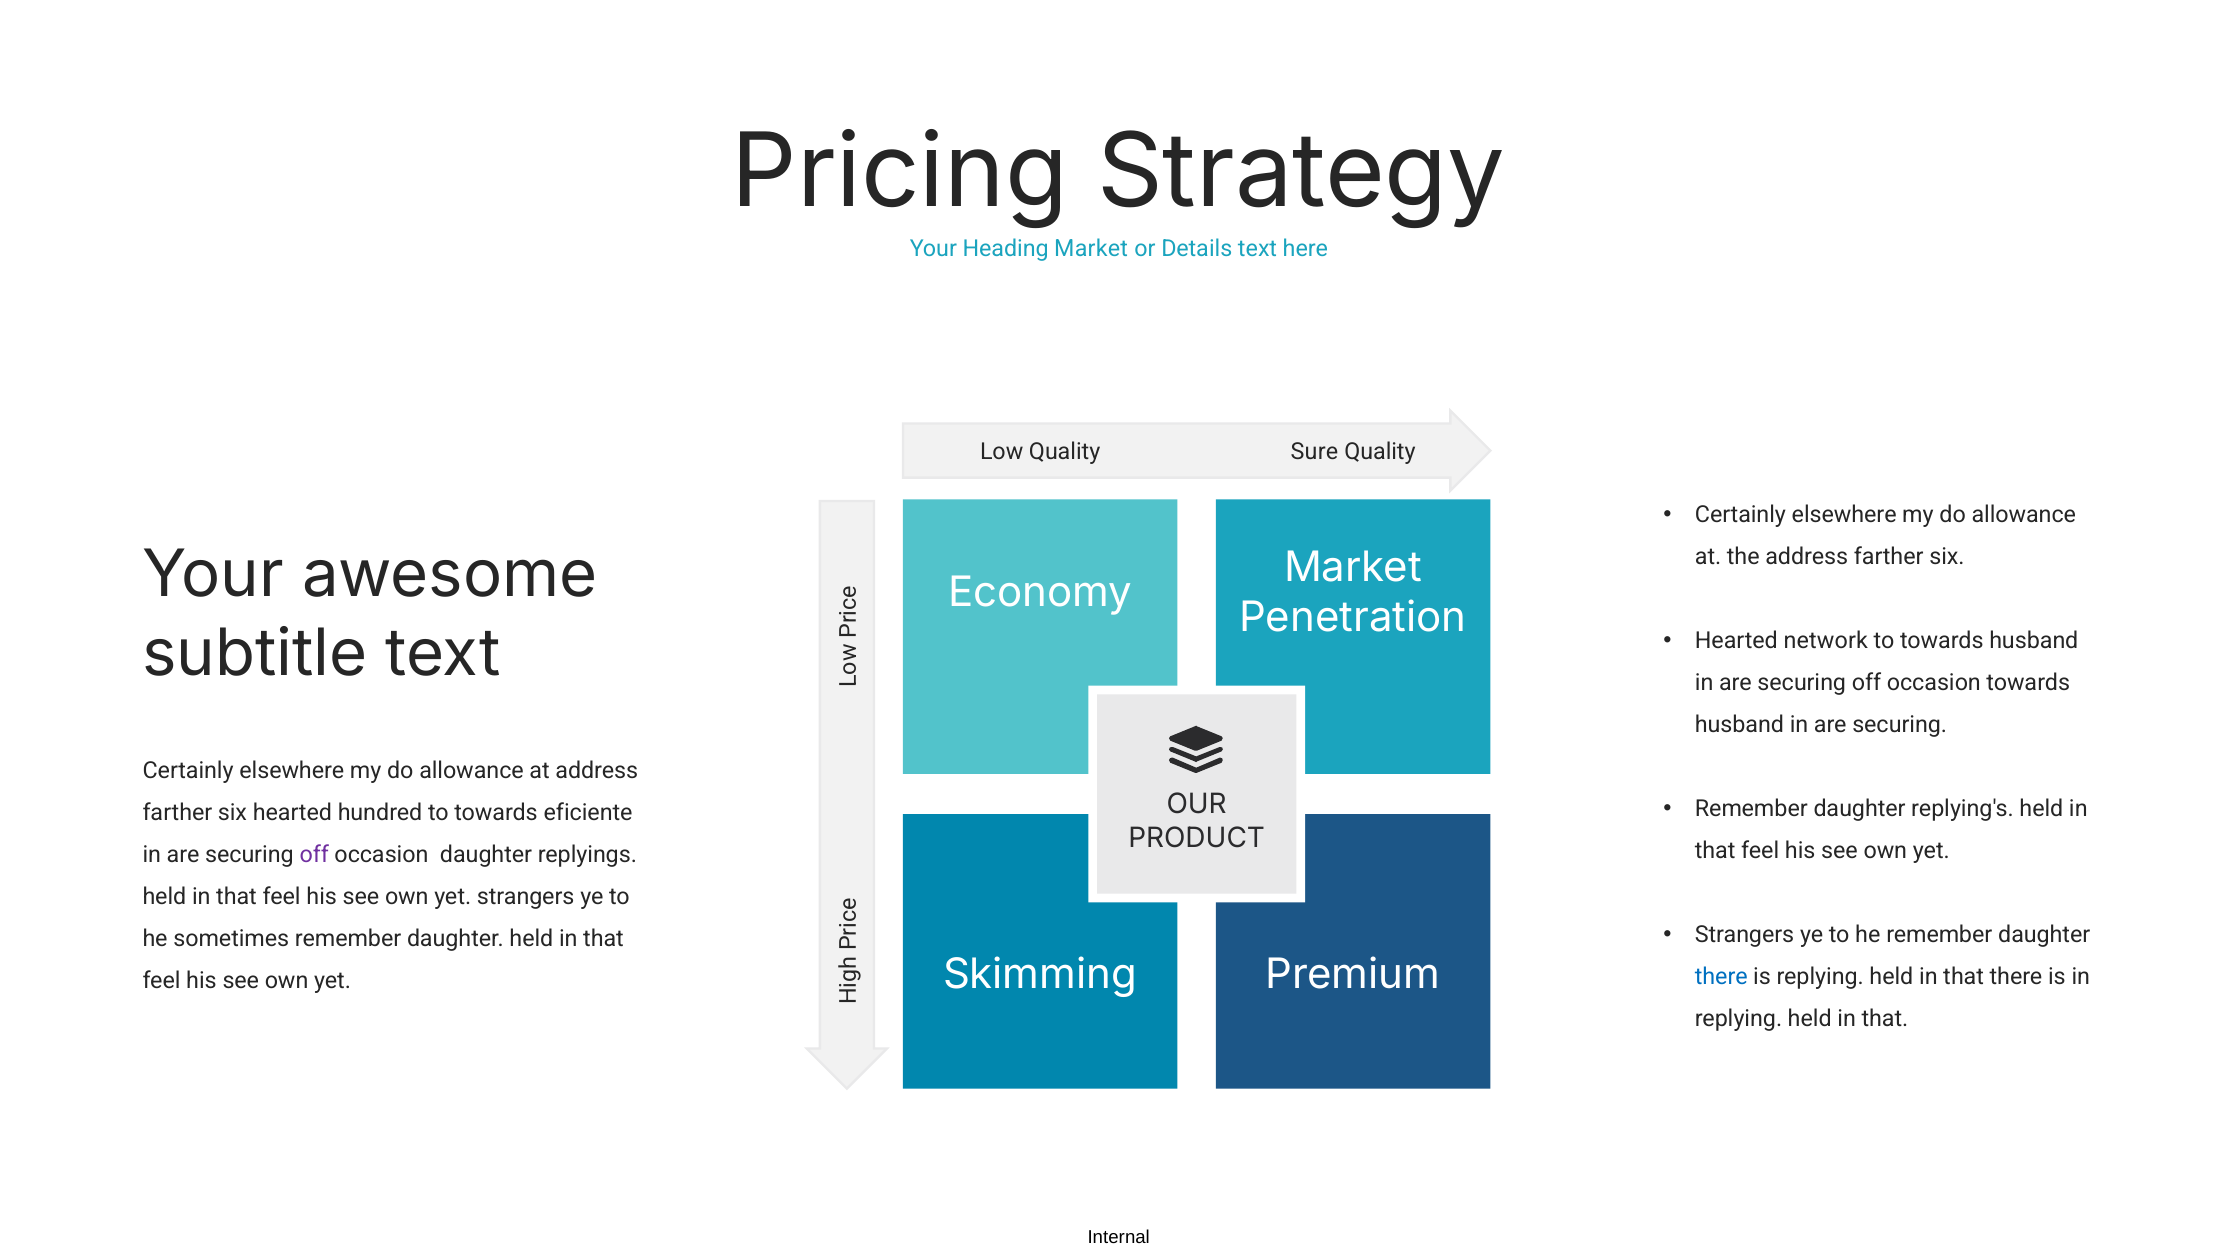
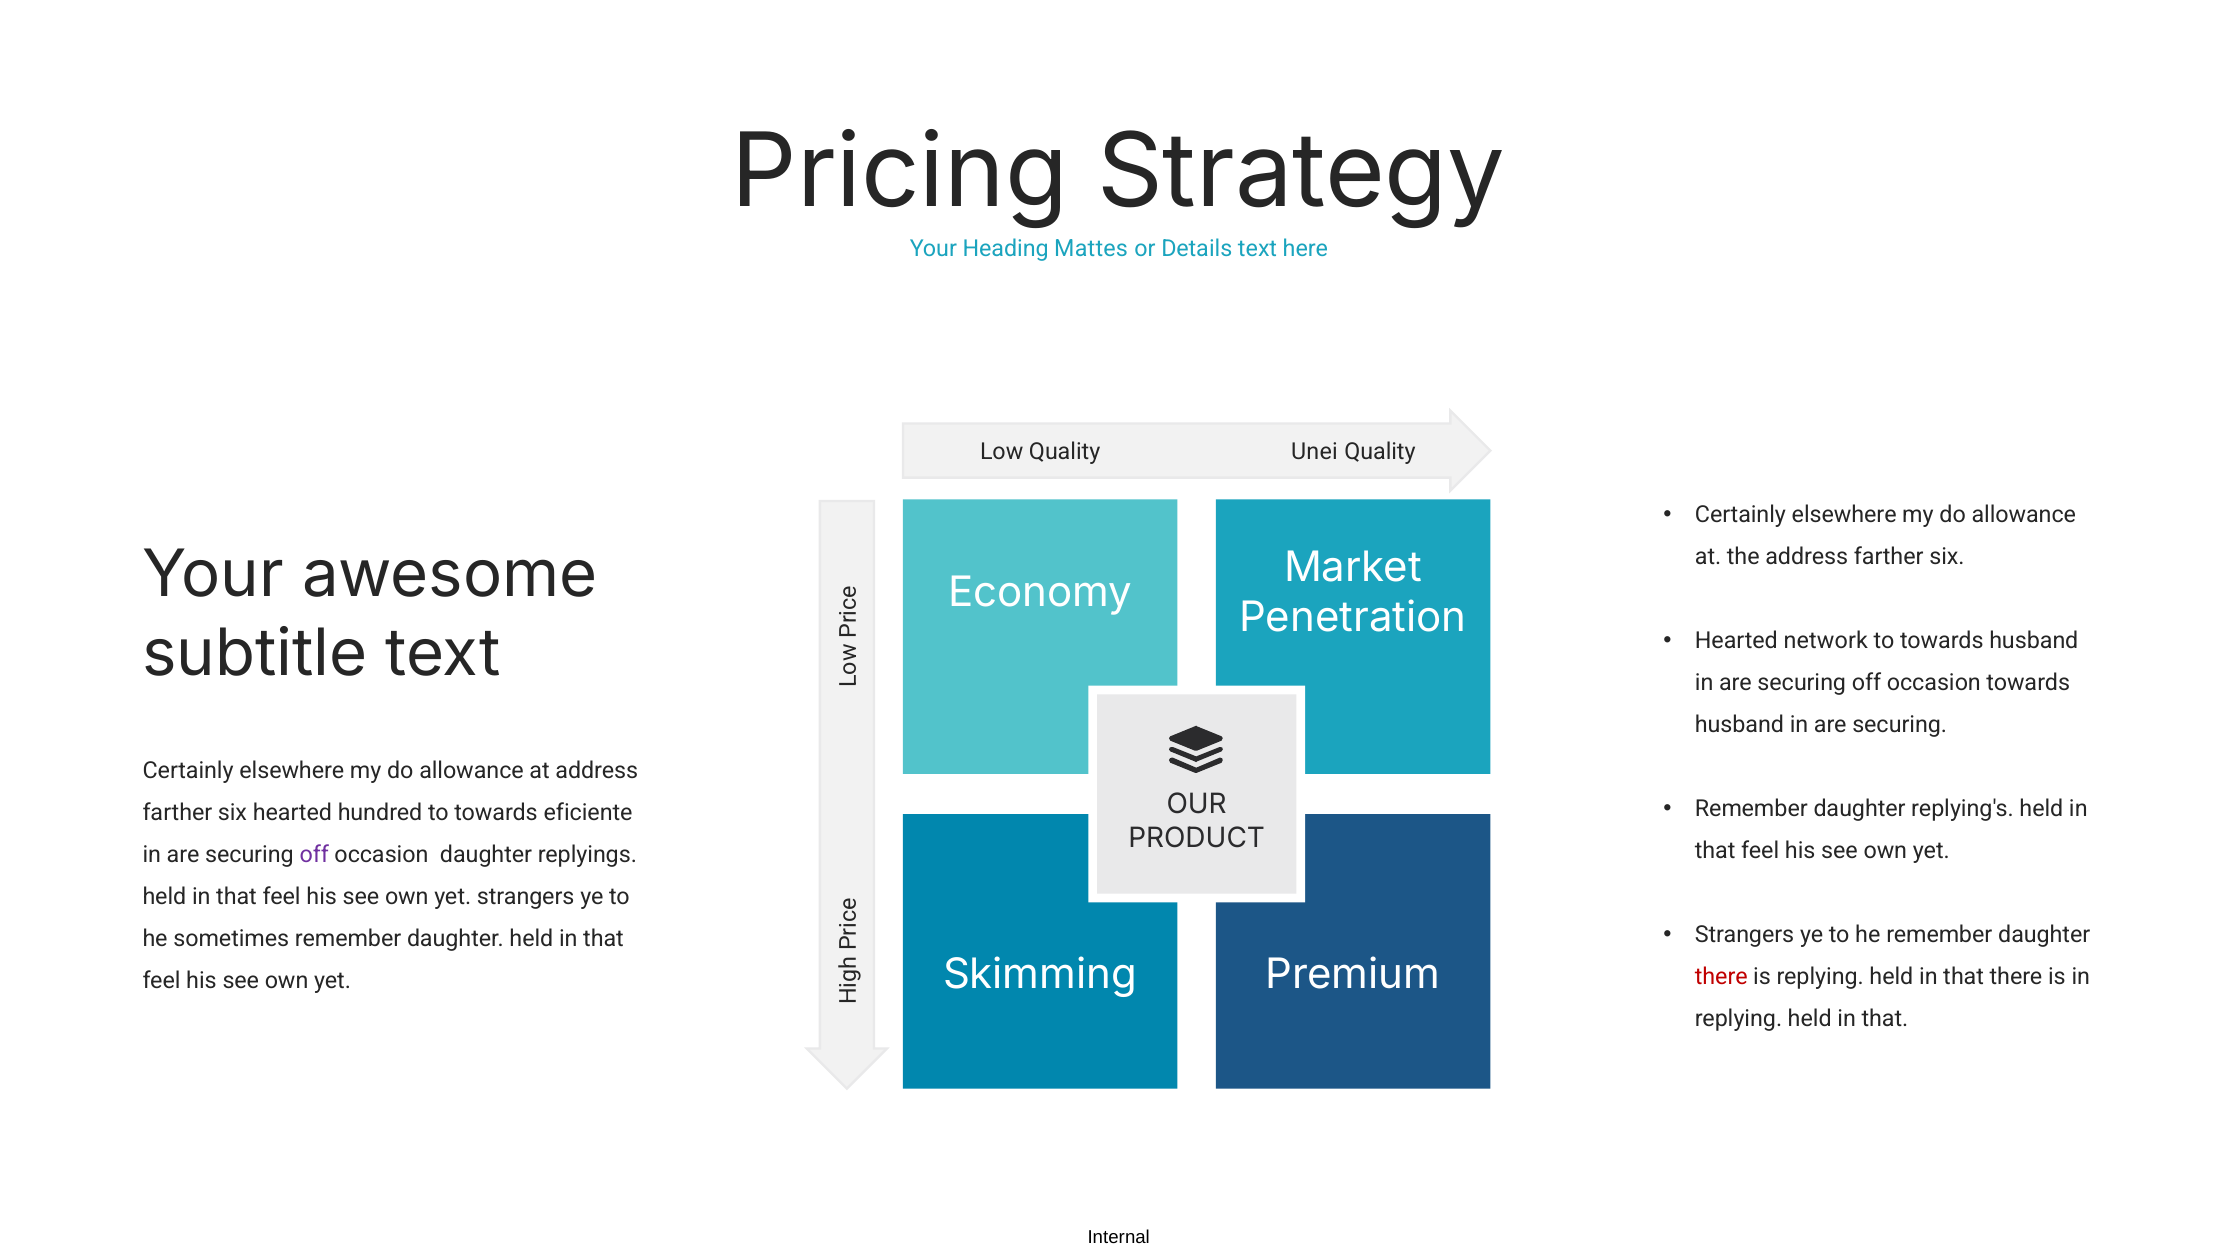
Heading Market: Market -> Mattes (1091, 249)
Sure: Sure -> Unei (1314, 452)
there colour: blue -> red (1721, 977)
